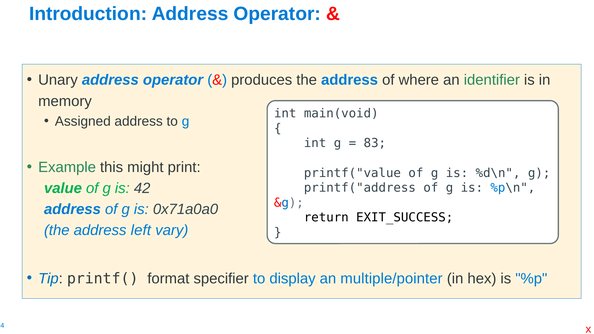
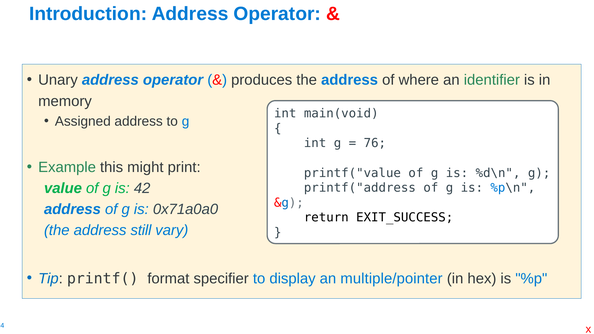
83: 83 -> 76 (375, 143)
left: left -> still (141, 230)
